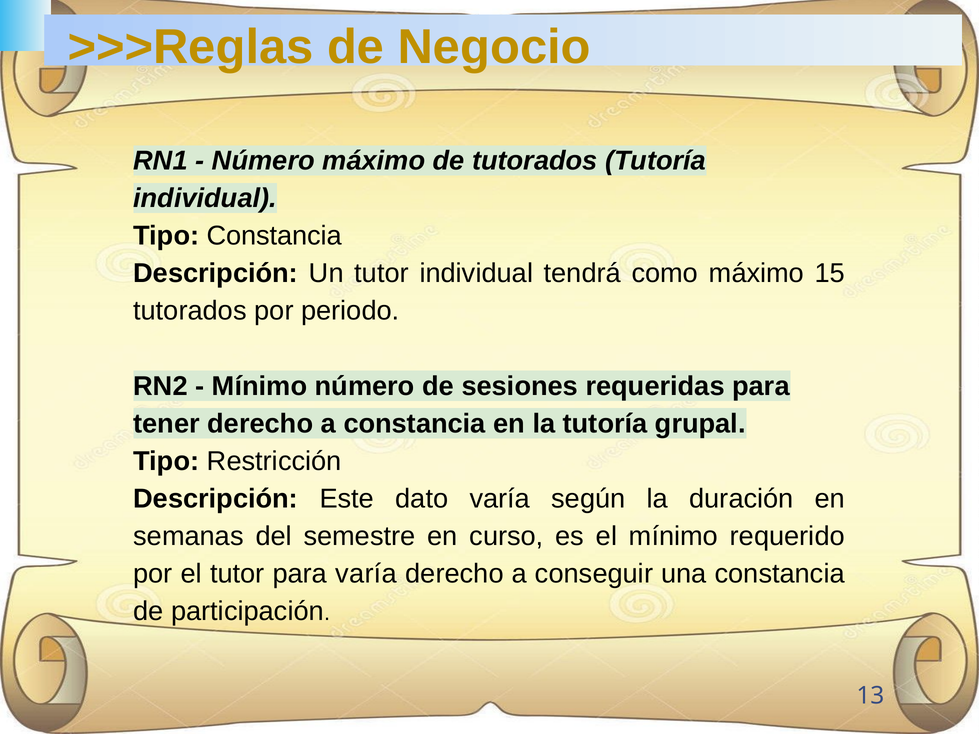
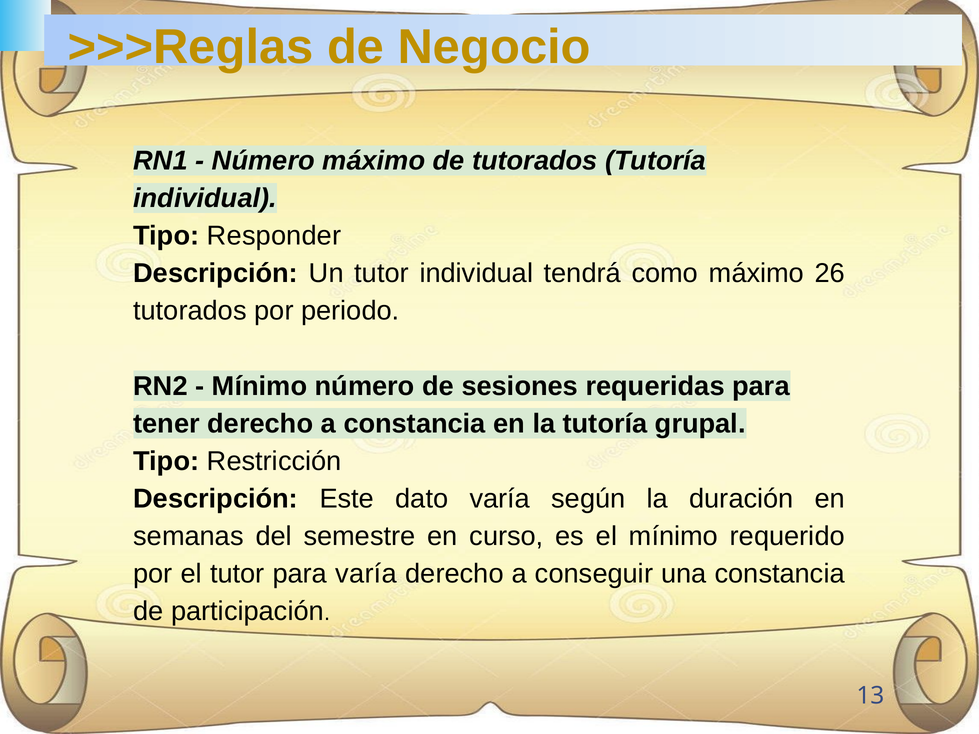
Tipo Constancia: Constancia -> Responder (274, 236)
15: 15 -> 26 (830, 274)
